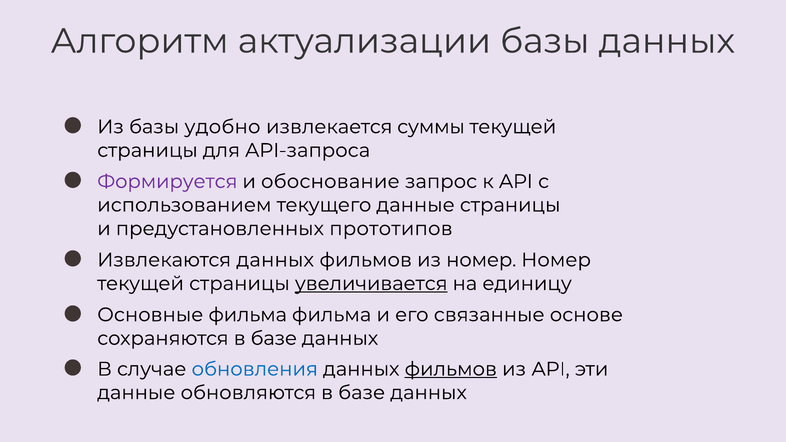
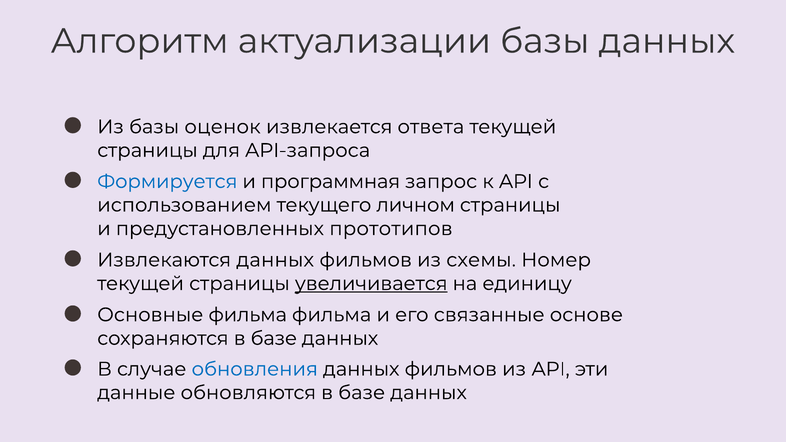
удобно: удобно -> оценок (222, 127)
суммы: суммы -> ответа (431, 127)
Формируется colour: purple -> blue (167, 182)
обоснование: обоснование -> программная (331, 182)
текущего данные: данные -> личном (416, 205)
из номер: номер -> схемы (481, 260)
фильмов underline: present -> none (451, 369)
